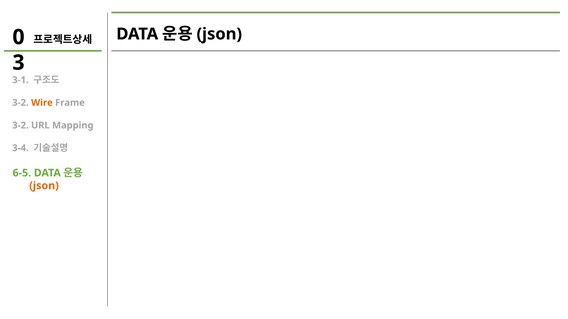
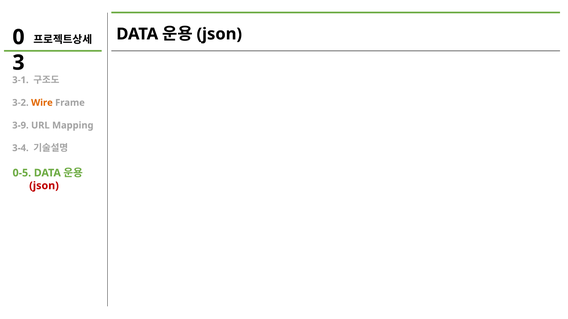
3-2: 3-2 -> 3-9 (20, 126)
6-5: 6-5 -> 0-5 (22, 173)
json colour: orange -> red (44, 186)
